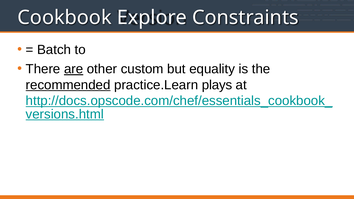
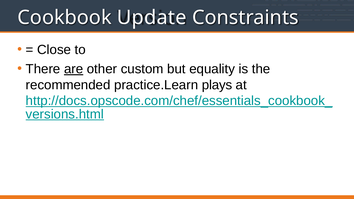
Explore: Explore -> Update (152, 18)
Batch: Batch -> Close (54, 50)
recommended underline: present -> none (68, 85)
